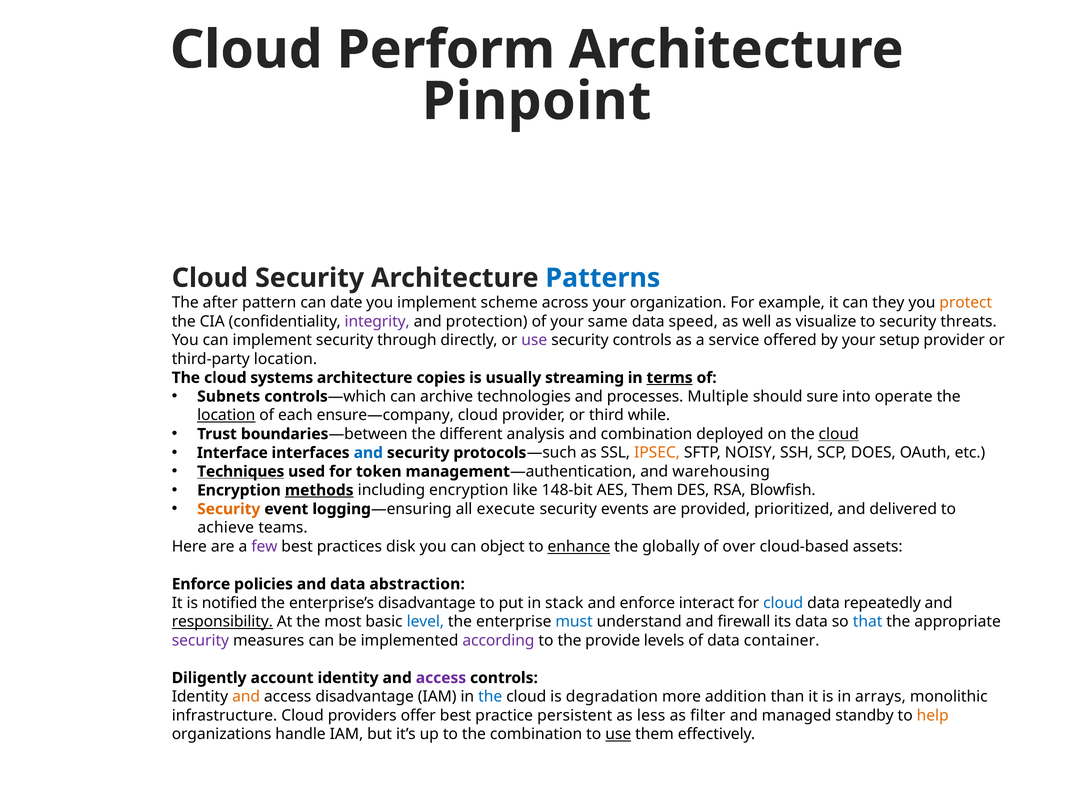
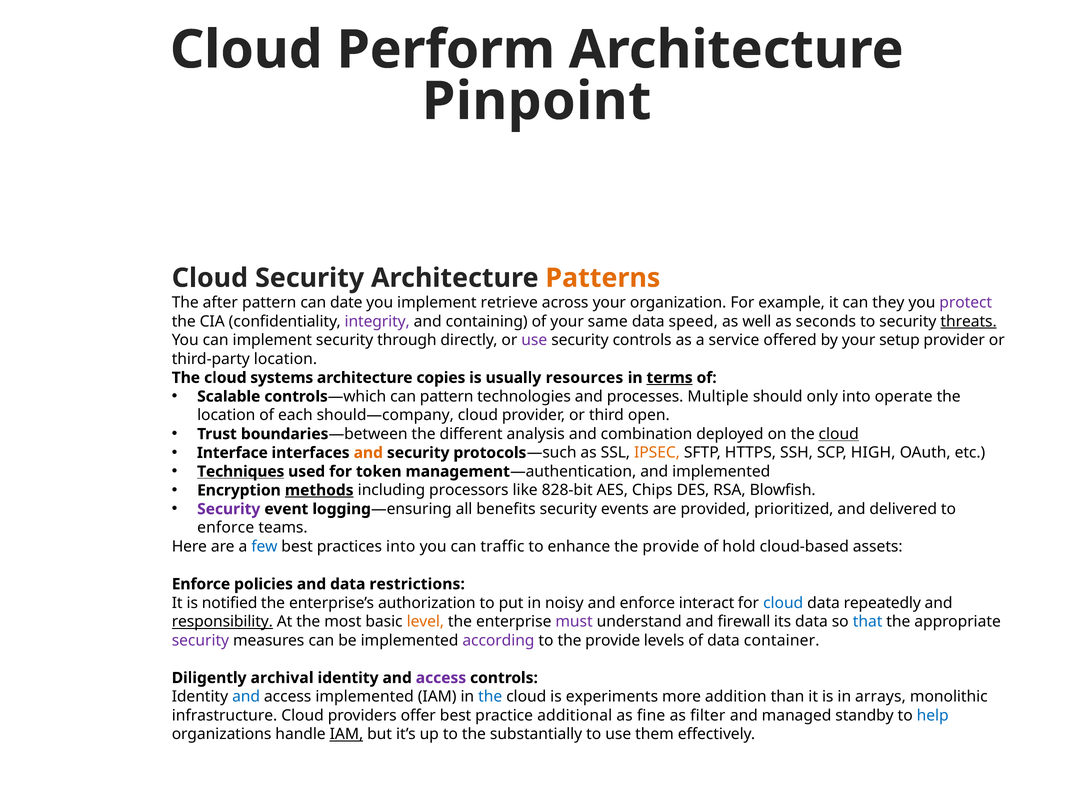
Patterns colour: blue -> orange (603, 278)
scheme: scheme -> retrieve (509, 303)
protect colour: orange -> purple (966, 303)
protection: protection -> containing (487, 322)
visualize: visualize -> seconds (826, 322)
threats underline: none -> present (969, 322)
streaming: streaming -> resources (584, 378)
Subnets: Subnets -> Scalable (229, 397)
can archive: archive -> pattern (447, 397)
sure: sure -> only (822, 397)
location underline: present -> none (226, 416)
ensure—company: ensure—company -> should—company (385, 416)
while: while -> open (649, 416)
and colour: blue -> orange (368, 453)
NOISY: NOISY -> HTTPS (750, 453)
DOES: DOES -> HIGH (873, 453)
and warehousing: warehousing -> implemented (721, 472)
including encryption: encryption -> processors (469, 491)
148-bit: 148-bit -> 828-bit (567, 491)
AES Them: Them -> Chips (652, 491)
Security colour: orange -> purple (229, 509)
execute: execute -> benefits (506, 509)
achieve: achieve -> enforce (226, 528)
few colour: purple -> blue (264, 547)
practices disk: disk -> into (401, 547)
object: object -> traffic (502, 547)
enhance underline: present -> none (579, 547)
globally: globally -> provide (671, 547)
over: over -> hold (739, 547)
abstraction: abstraction -> restrictions (417, 584)
enterprise’s disadvantage: disadvantage -> authorization (427, 603)
stack: stack -> noisy (564, 603)
level colour: blue -> orange (425, 622)
must colour: blue -> purple (574, 622)
account: account -> archival (282, 678)
and colour: orange -> blue (246, 697)
access disadvantage: disadvantage -> implemented (365, 697)
degradation: degradation -> experiments (612, 697)
persistent: persistent -> additional (575, 716)
less: less -> fine (651, 716)
help colour: orange -> blue (933, 716)
IAM underline: none -> present (346, 735)
the combination: combination -> substantially (536, 735)
use underline: present -> none (618, 735)
